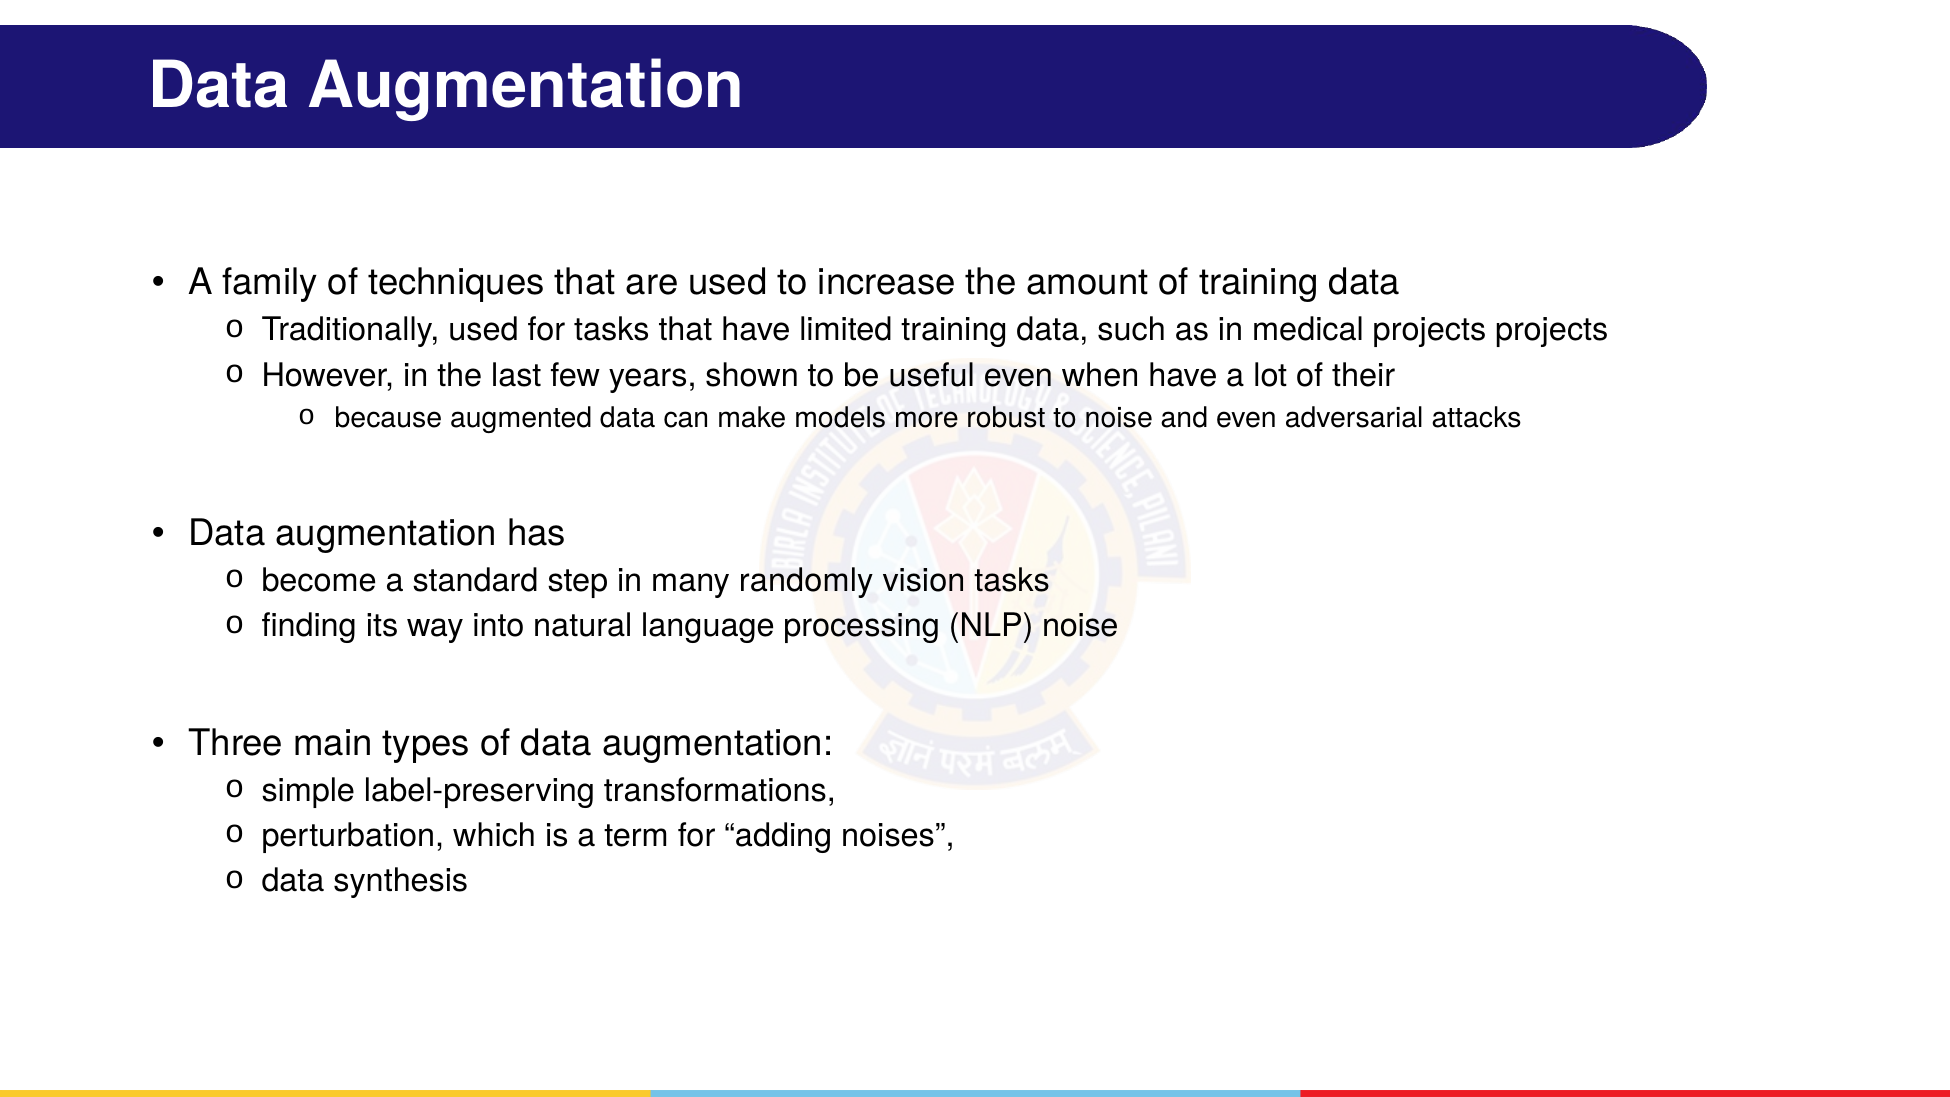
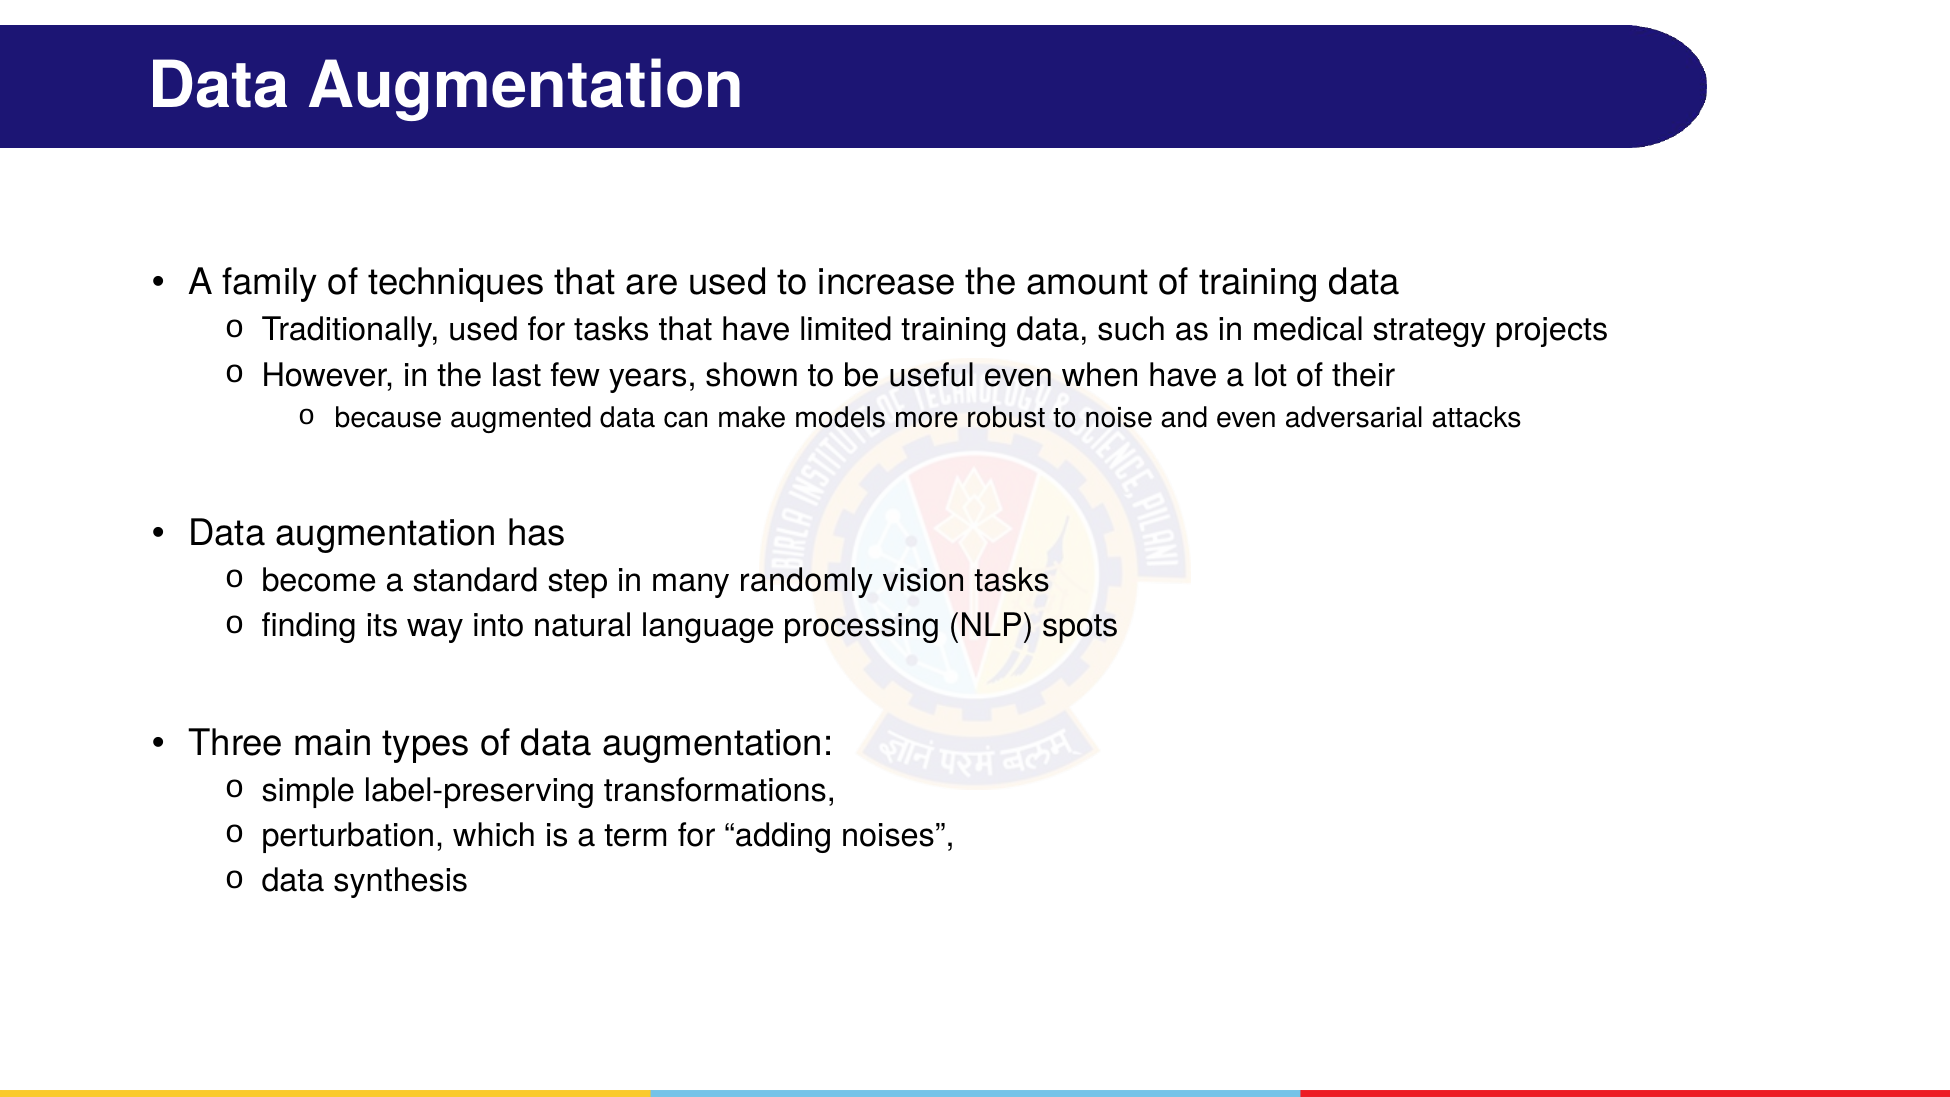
medical projects: projects -> strategy (1430, 330)
NLP noise: noise -> spots (1080, 626)
